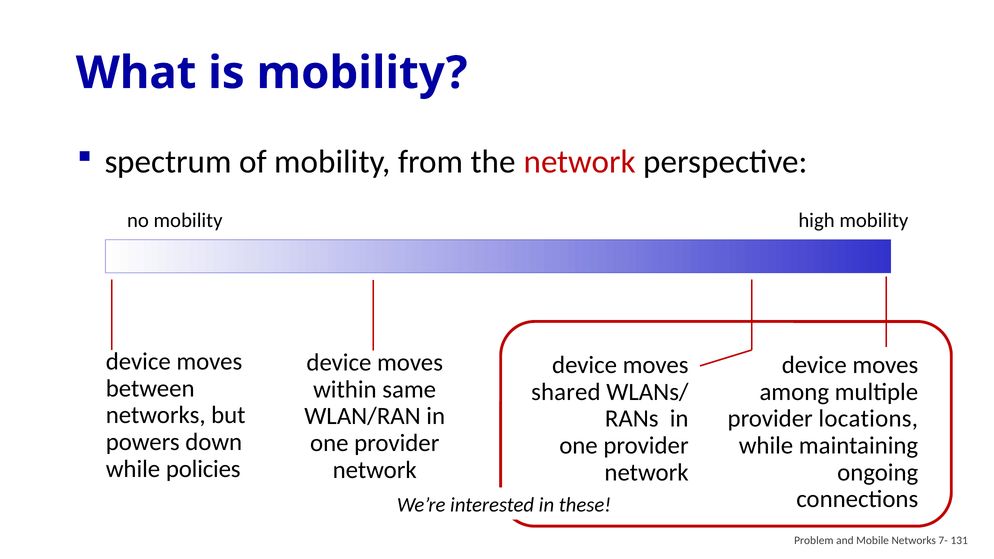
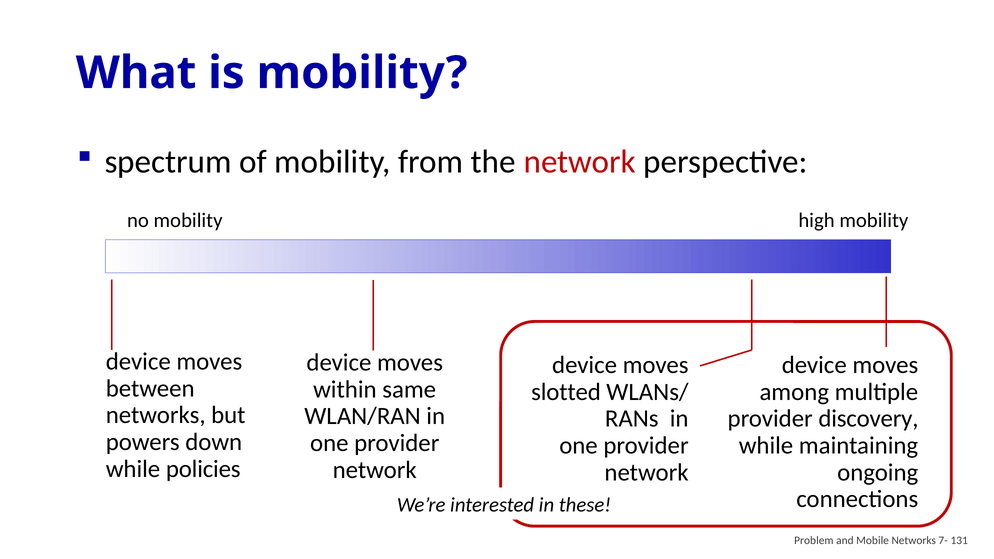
shared: shared -> slotted (566, 392)
locations: locations -> discovery (868, 419)
